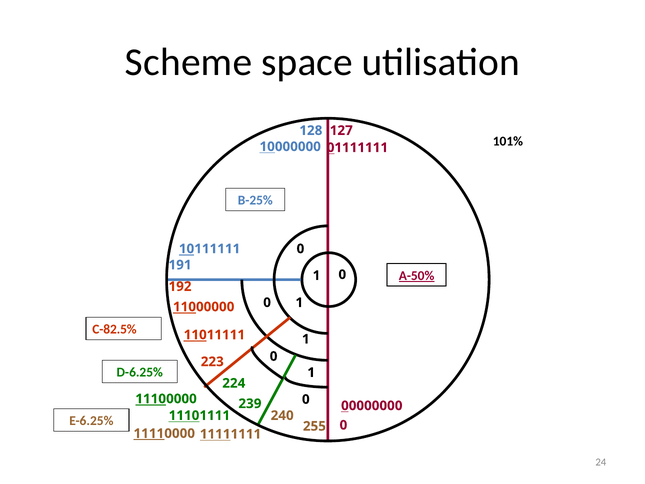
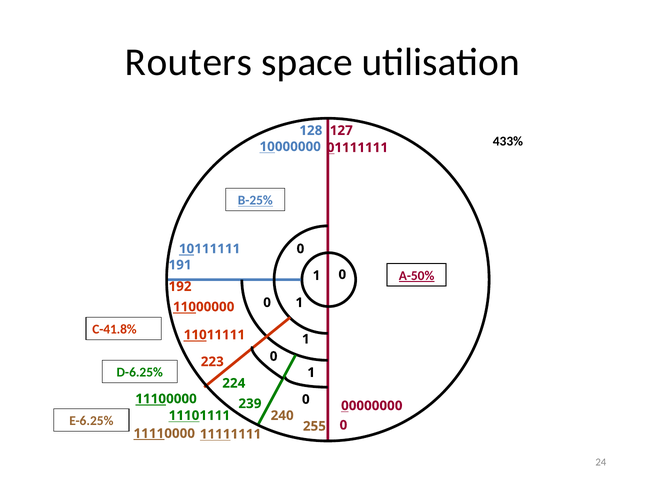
Scheme: Scheme -> Routers (188, 62)
101%: 101% -> 433% (508, 141)
B-25% underline: none -> present (255, 200)
C-82.5%: C-82.5% -> C-41.8% (115, 329)
